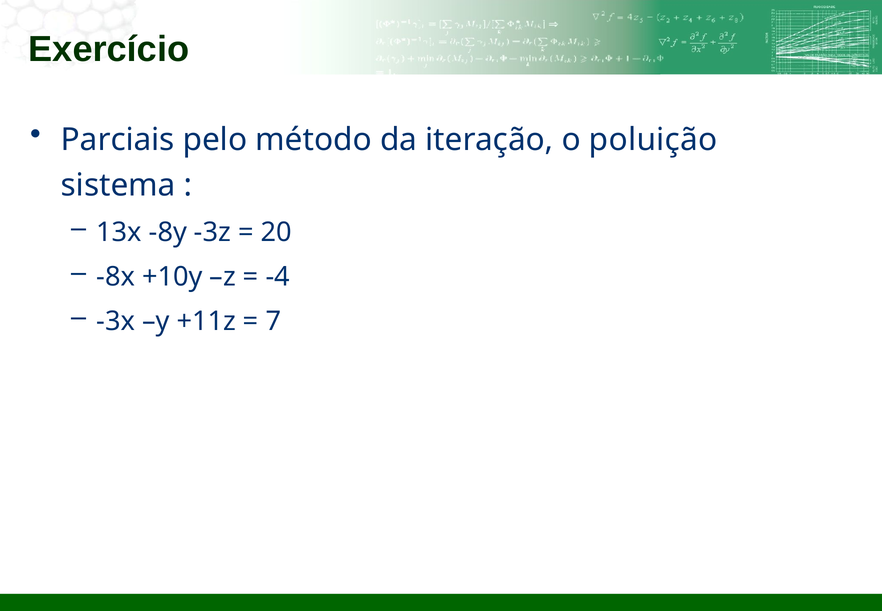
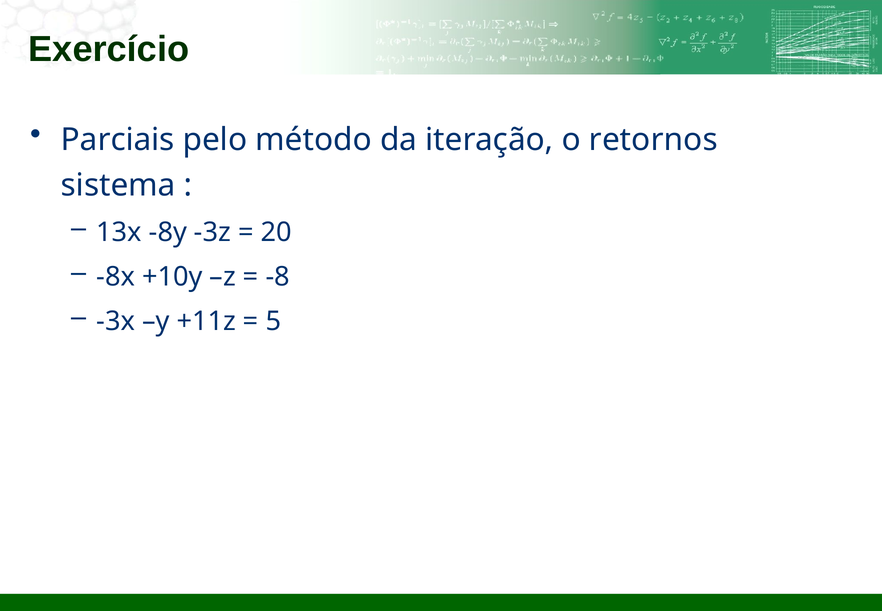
poluição: poluição -> retornos (653, 139)
-4: -4 -> -8 (278, 276)
7: 7 -> 5 (273, 321)
